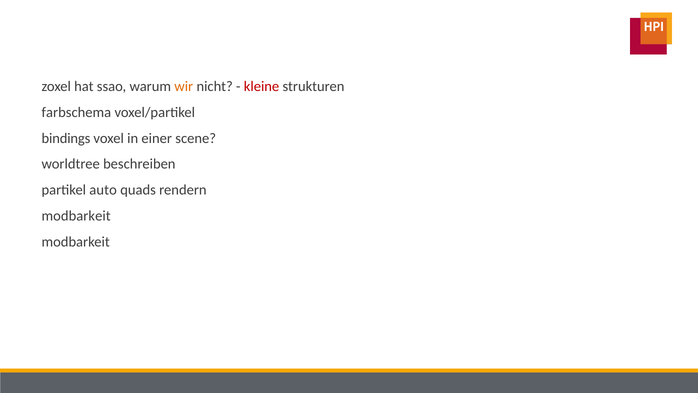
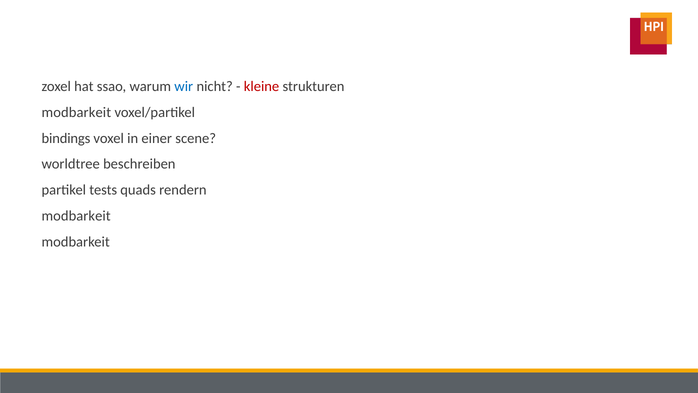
wir colour: orange -> blue (184, 86)
farbschema: farbschema -> modbarkeit (76, 112)
auto: auto -> tests (103, 190)
